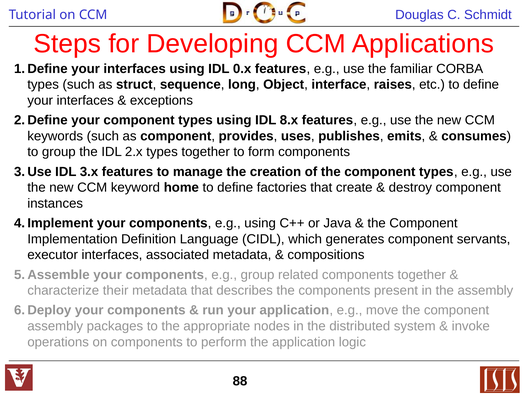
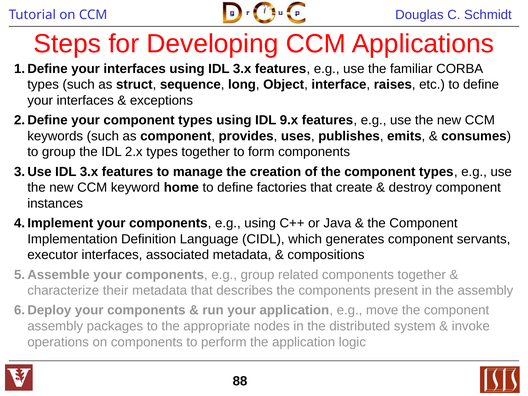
using IDL 0.x: 0.x -> 3.x (242, 69)
8.x: 8.x -> 9.x (289, 120)
